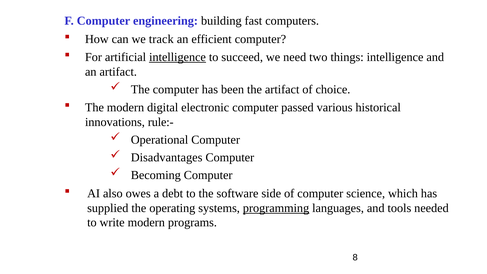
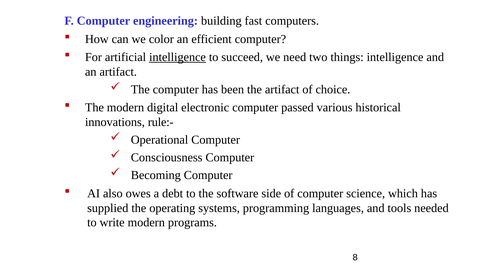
track: track -> color (161, 39)
Disadvantages: Disadvantages -> Consciousness (167, 158)
programming underline: present -> none (276, 208)
